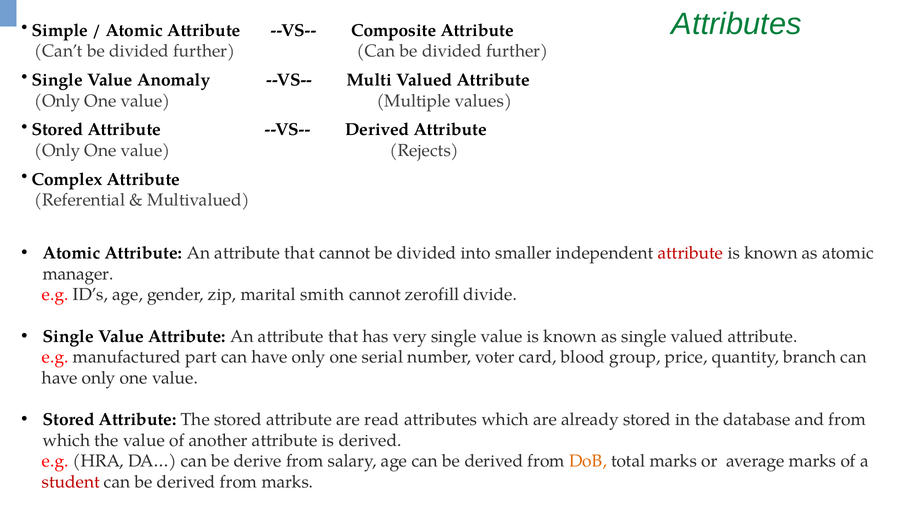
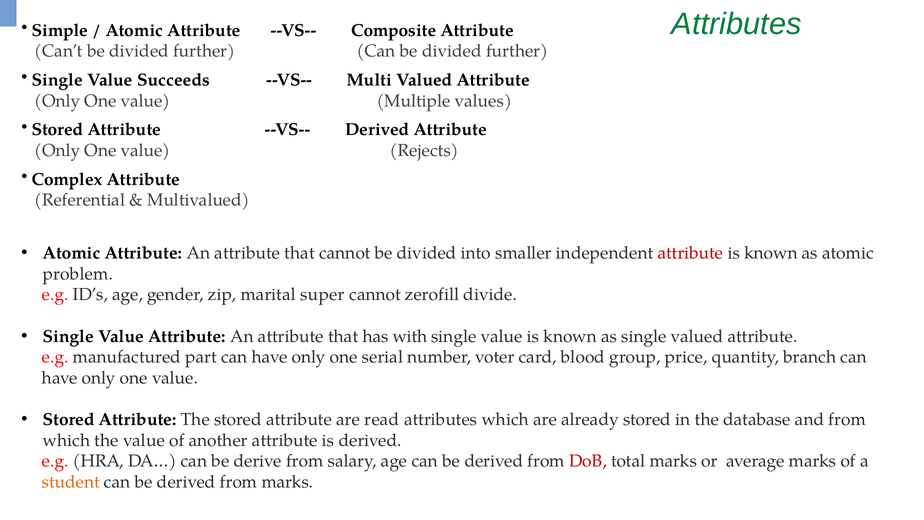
Anomaly: Anomaly -> Succeeds (174, 80)
manager: manager -> problem (78, 274)
smith: smith -> super (322, 295)
very: very -> with (410, 336)
DoB colour: orange -> red (588, 461)
student colour: red -> orange (71, 482)
